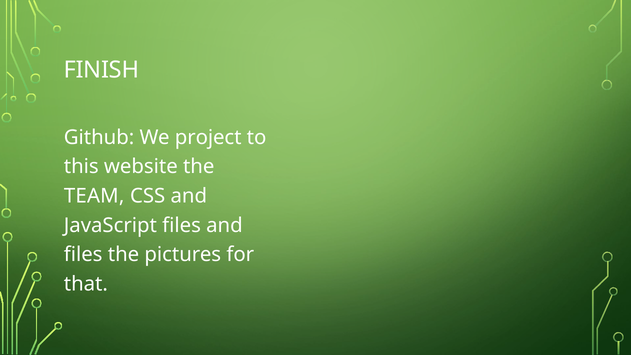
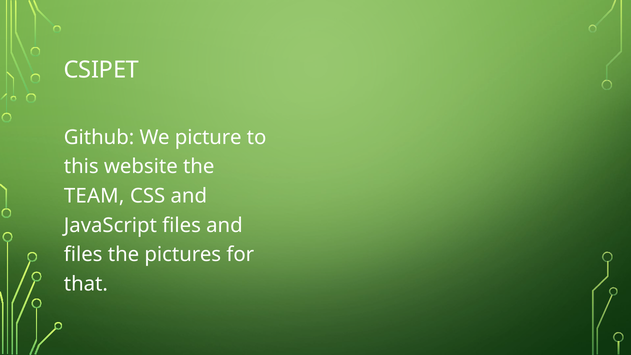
FINISH: FINISH -> CSIPET (101, 70)
project: project -> picture (208, 137)
